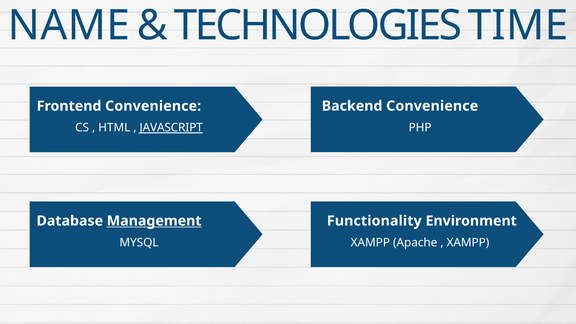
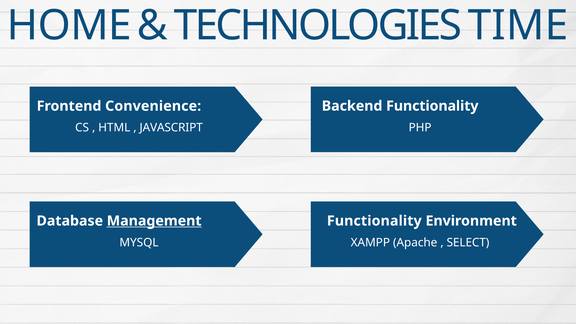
NAME: NAME -> HOME (69, 26)
Backend Convenience: Convenience -> Functionality (432, 106)
JAVASCRIPT underline: present -> none (171, 128)
XAMPP: XAMPP -> SELECT (468, 243)
